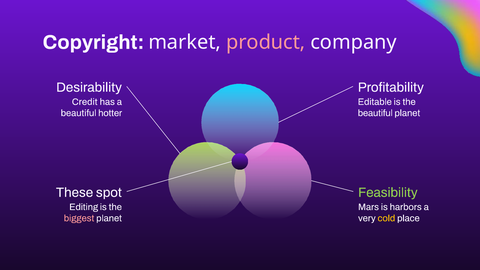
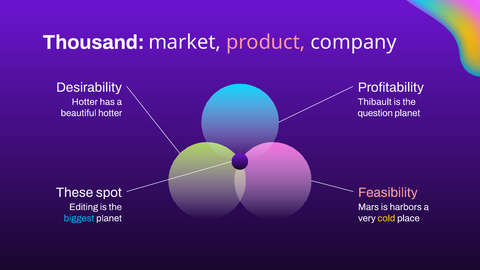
Copyright: Copyright -> Thousand (94, 42)
Credit: Credit -> Hotter (85, 102)
Editable: Editable -> Thibault (375, 102)
beautiful: beautiful -> question (375, 113)
Feasibility colour: light green -> pink (388, 192)
biggest colour: pink -> light blue (79, 218)
